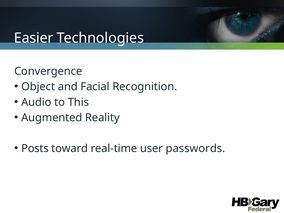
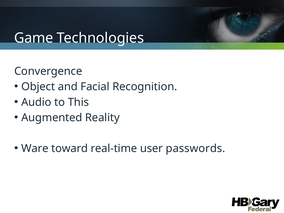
Easier: Easier -> Game (34, 38)
Posts: Posts -> Ware (35, 148)
